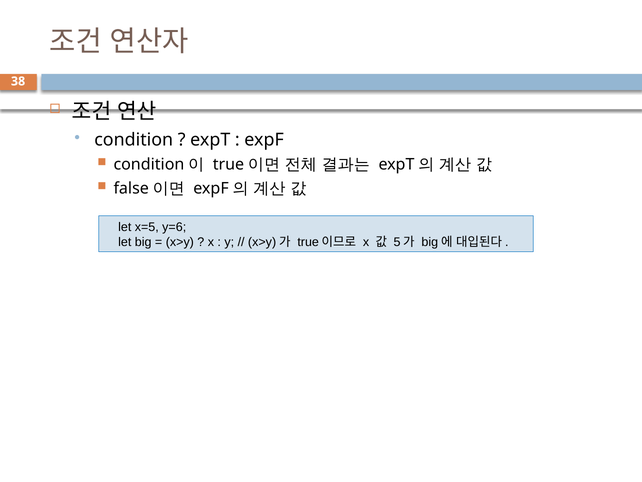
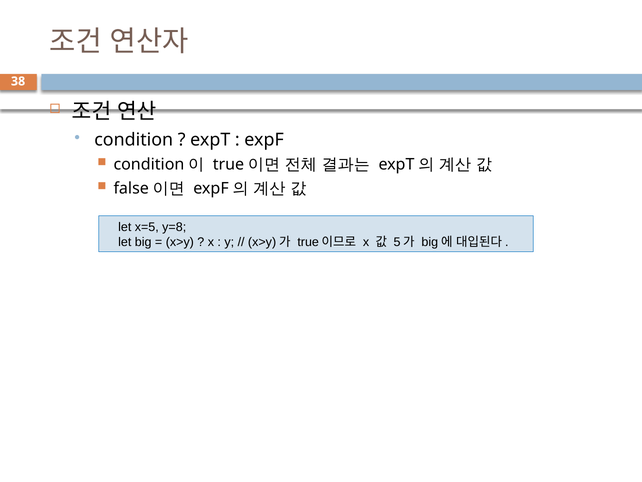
y=6: y=6 -> y=8 (174, 227)
